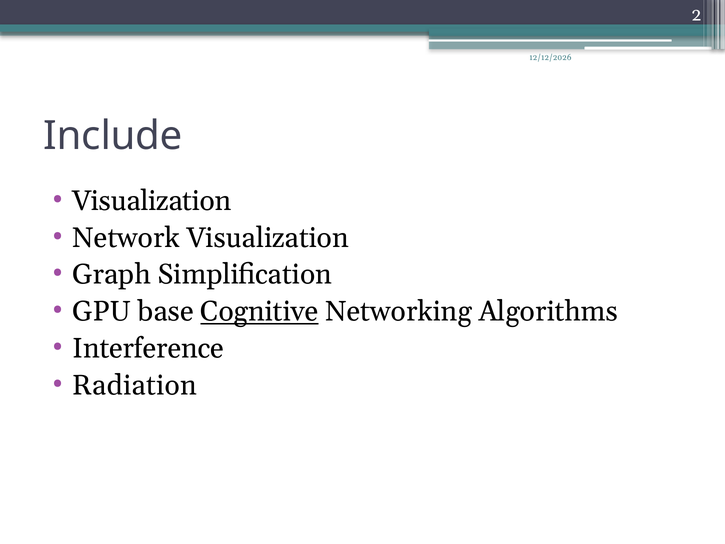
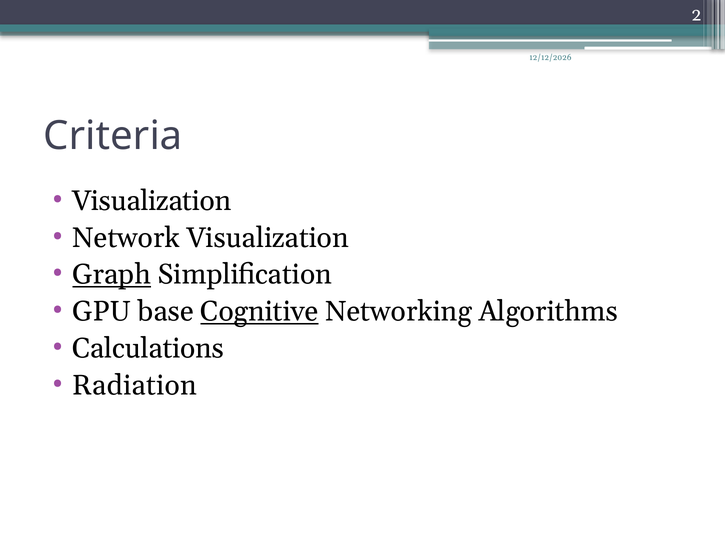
Include: Include -> Criteria (113, 136)
Graph underline: none -> present (112, 275)
Interference: Interference -> Calculations (148, 348)
